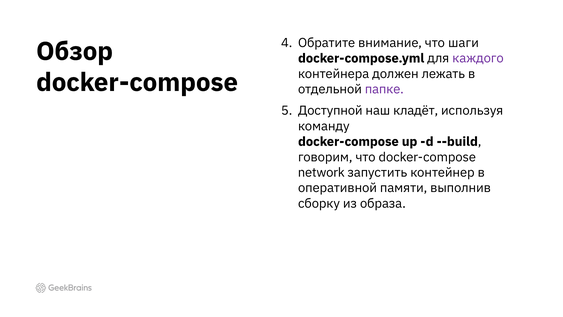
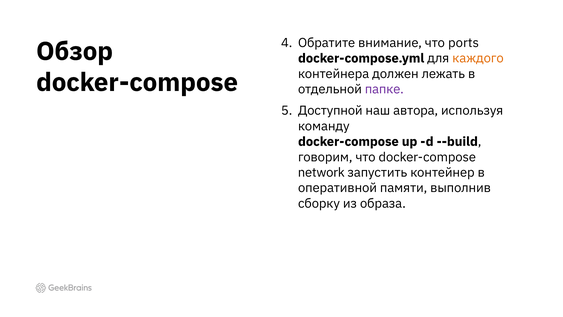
шаги: шаги -> ports (464, 43)
каждого colour: purple -> orange (478, 58)
кладёт: кладёт -> автора (416, 110)
